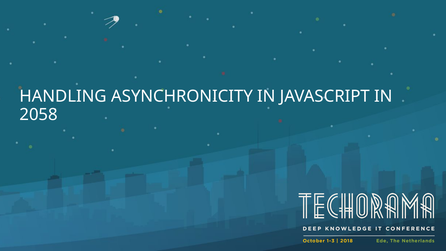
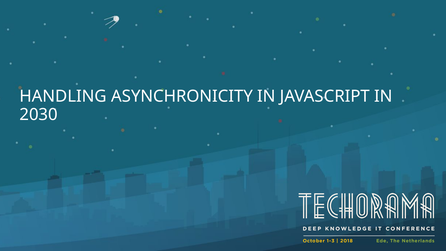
2058: 2058 -> 2030 (39, 114)
